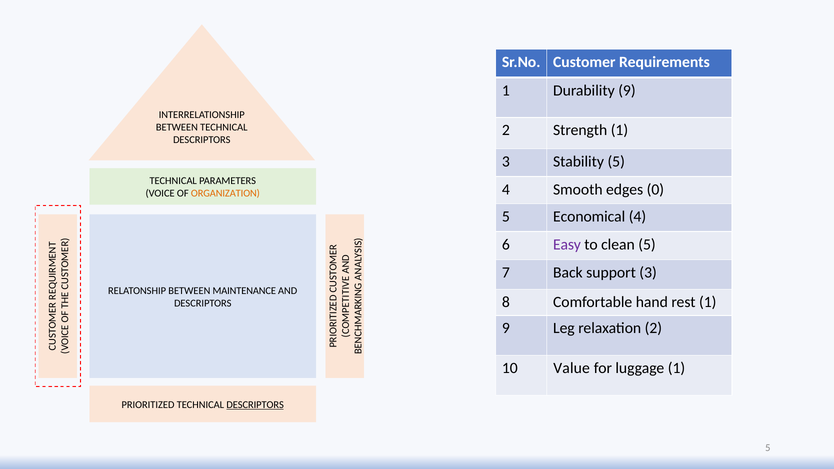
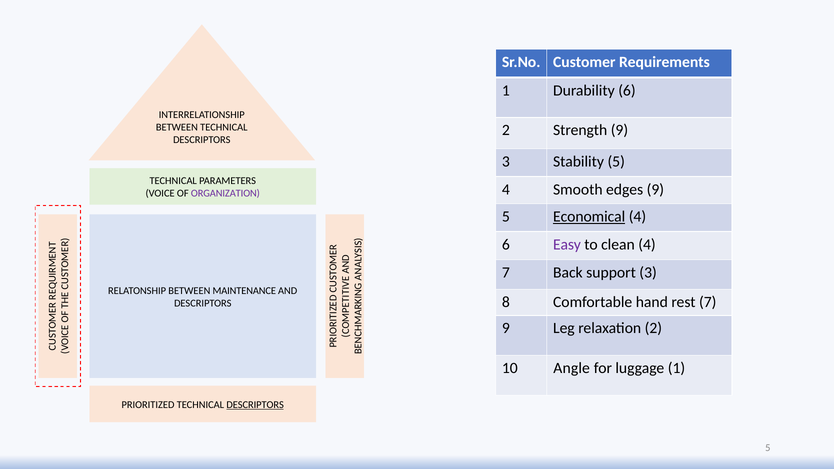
Durability 9: 9 -> 6 (627, 90)
Strength 1: 1 -> 9 (619, 130)
edges 0: 0 -> 9 (655, 189)
ORGANIZATION colour: orange -> purple (225, 193)
Economical underline: none -> present (589, 217)
clean 5: 5 -> 4 (647, 244)
rest 1: 1 -> 7 (708, 302)
Value: Value -> Angle (572, 368)
